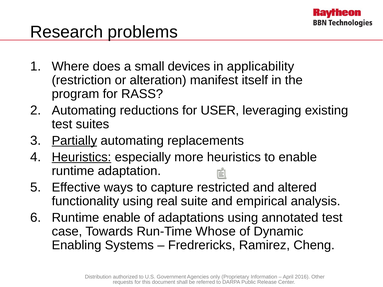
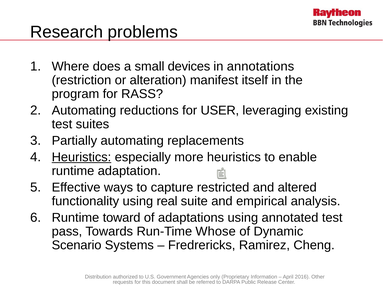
applicability: applicability -> annotations (261, 67)
Partially underline: present -> none (74, 141)
Runtime enable: enable -> toward (122, 218)
case: case -> pass (67, 232)
Enabling: Enabling -> Scenario (77, 245)
